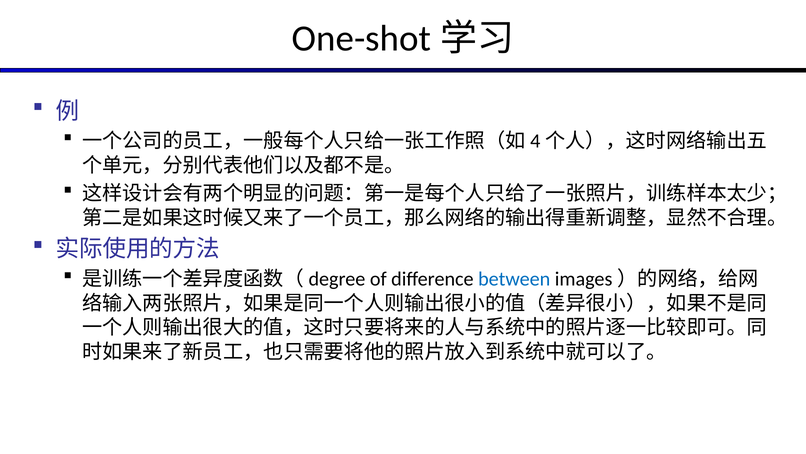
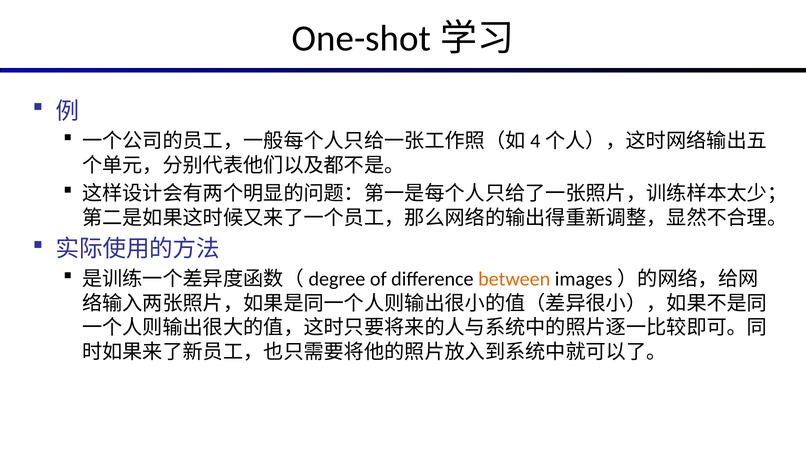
between colour: blue -> orange (514, 279)
